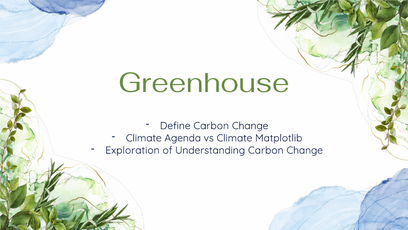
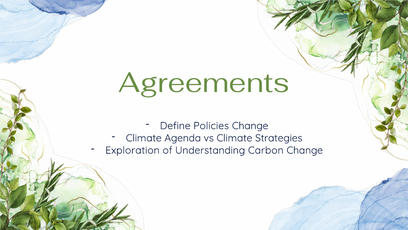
Greenhouse: Greenhouse -> Agreements (204, 83)
Define Carbon: Carbon -> Policies (211, 126)
Matplotlib: Matplotlib -> Strategies (279, 138)
